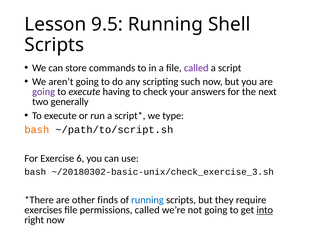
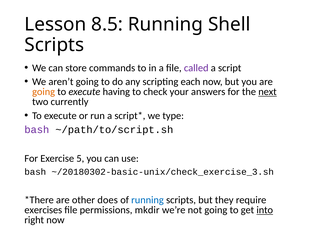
9.5: 9.5 -> 8.5 (107, 24)
such: such -> each (190, 82)
going colour: purple -> orange (44, 92)
next underline: none -> present (268, 92)
generally: generally -> currently (70, 102)
bash colour: orange -> purple (37, 130)
6: 6 -> 5 (80, 159)
finds: finds -> does (108, 200)
permissions called: called -> mkdir (147, 210)
